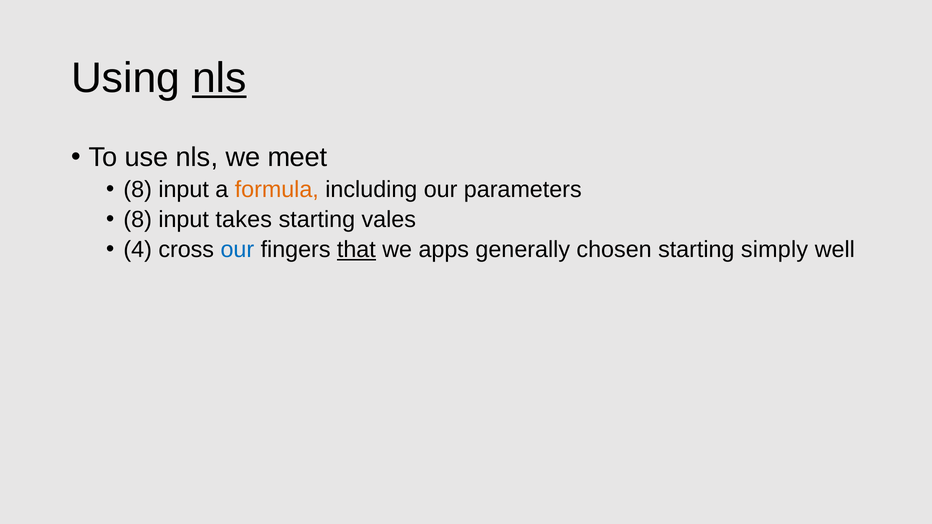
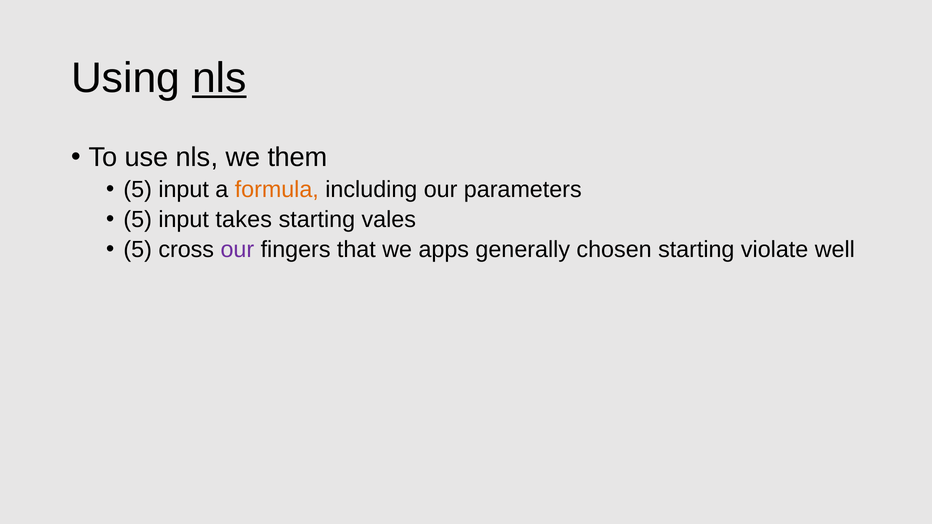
meet: meet -> them (297, 158)
8: 8 -> 5 (138, 190)
8: 8 -> 5 (138, 220)
4: 4 -> 5 (138, 250)
our colour: blue -> purple (237, 250)
that underline: present -> none (356, 250)
simply: simply -> violate (775, 250)
